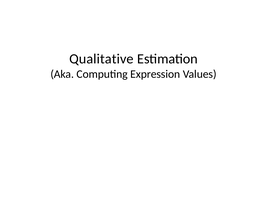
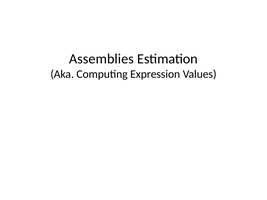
Qualitative: Qualitative -> Assemblies (101, 59)
